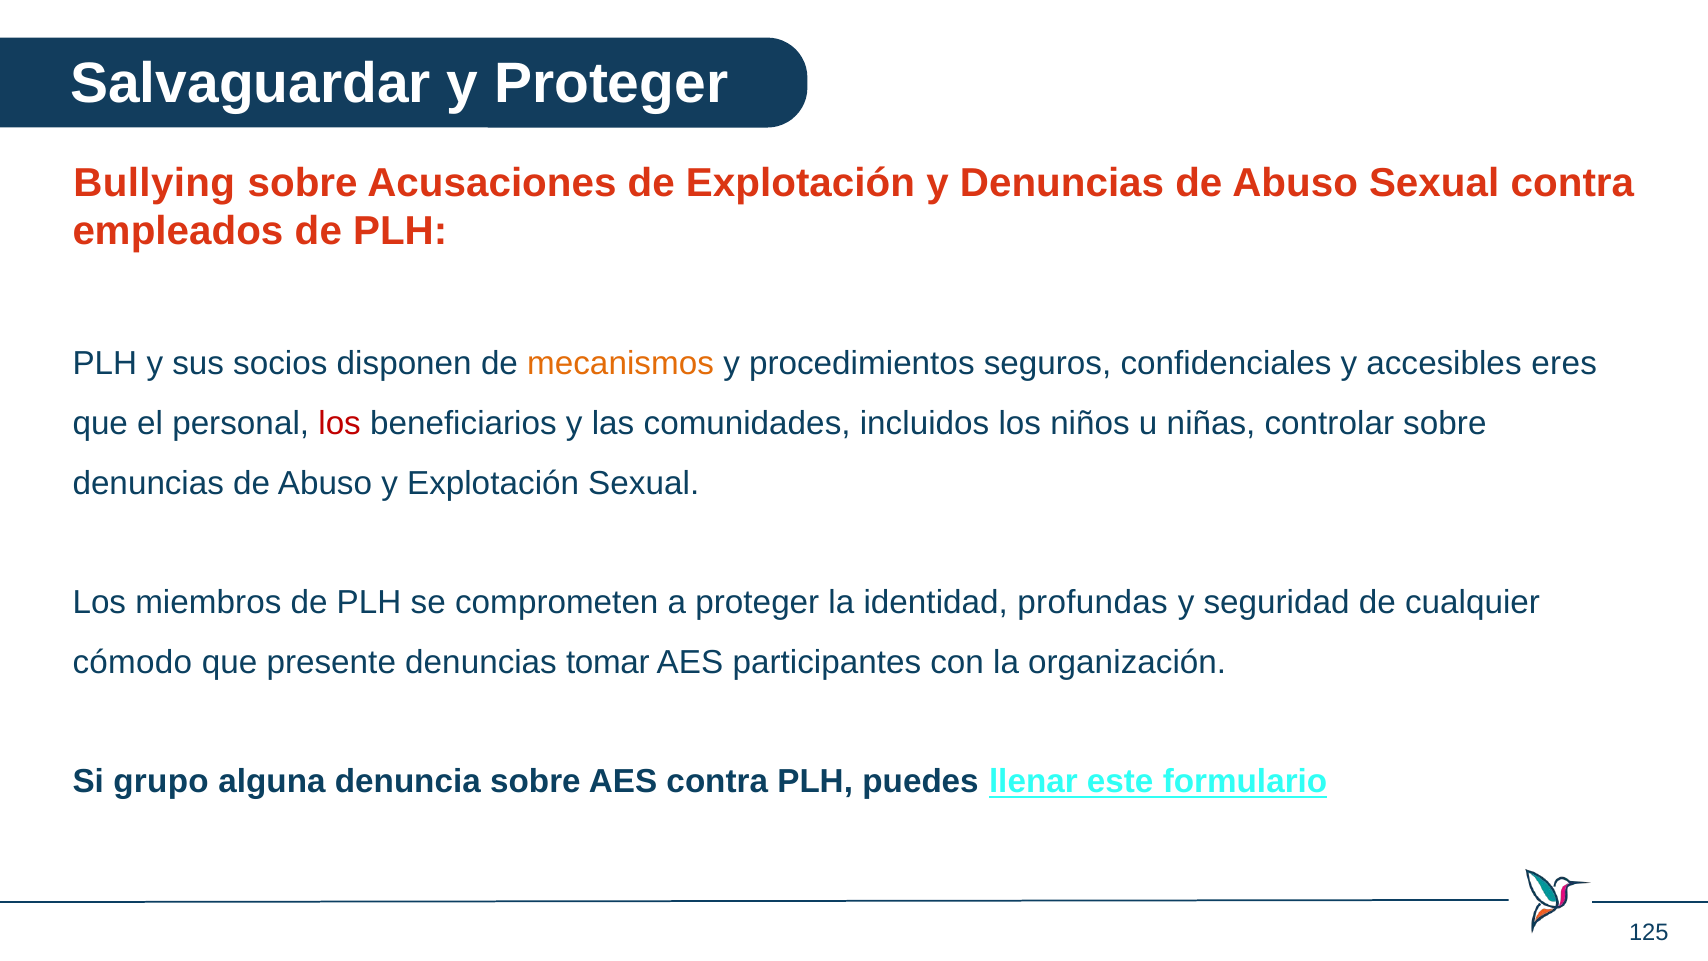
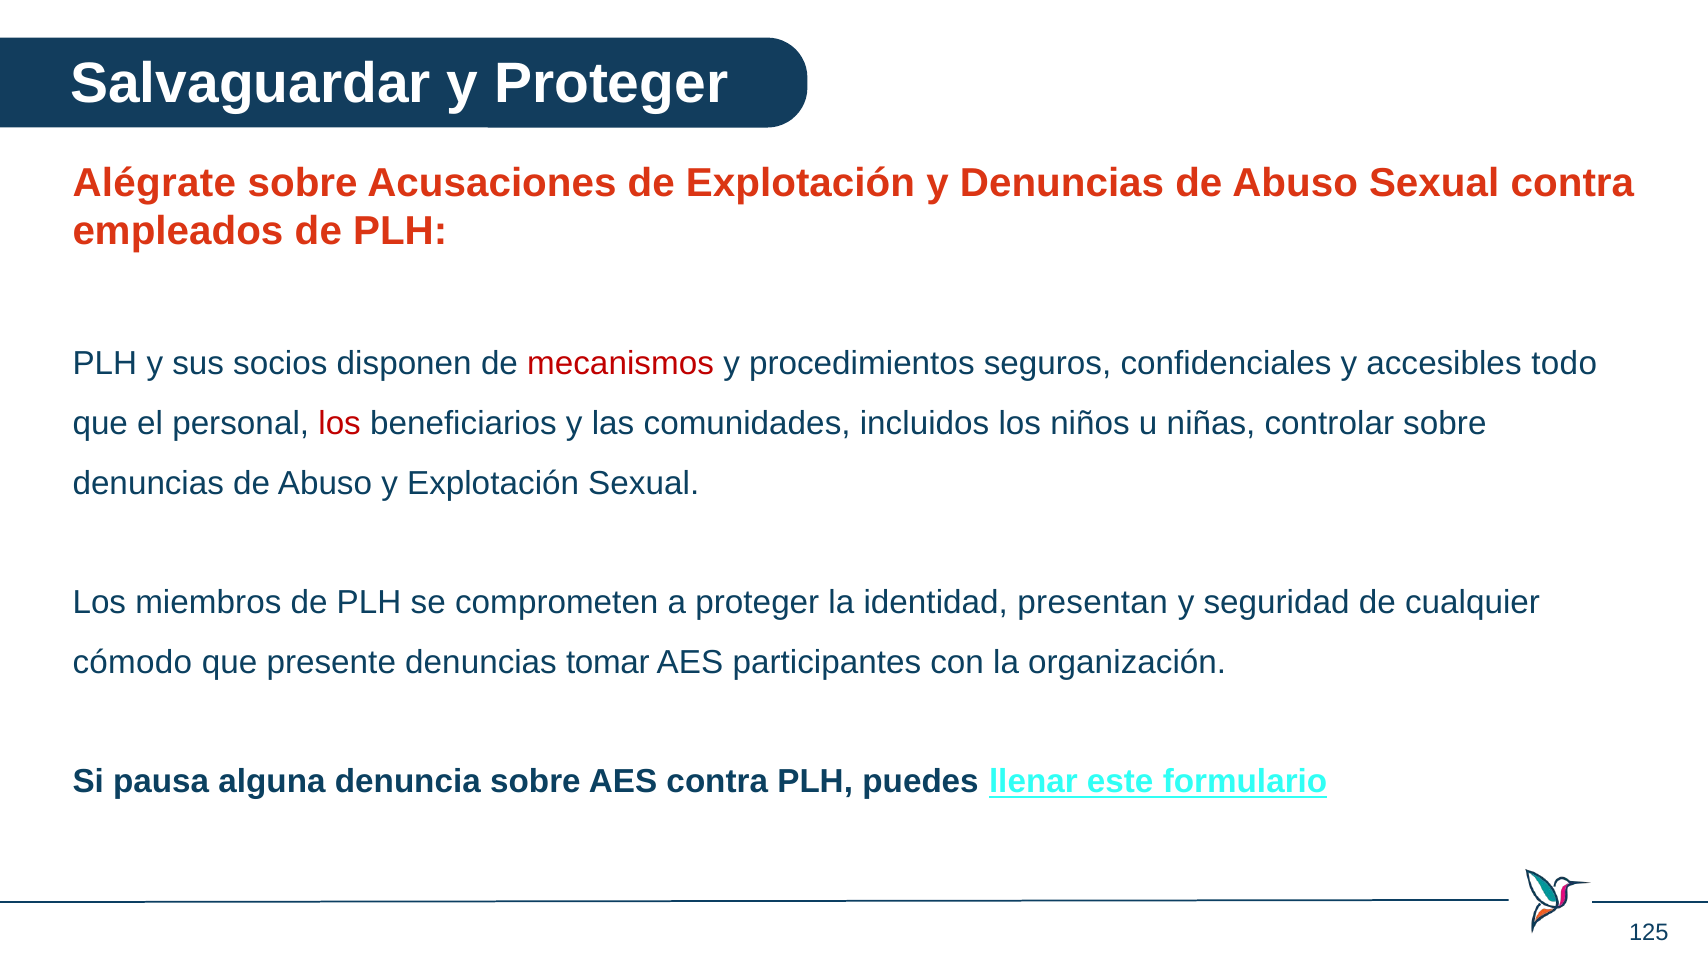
Bullying: Bullying -> Alégrate (154, 183)
mecanismos colour: orange -> red (621, 363)
eres: eres -> todo (1564, 363)
profundas: profundas -> presentan (1093, 603)
grupo: grupo -> pausa (161, 782)
